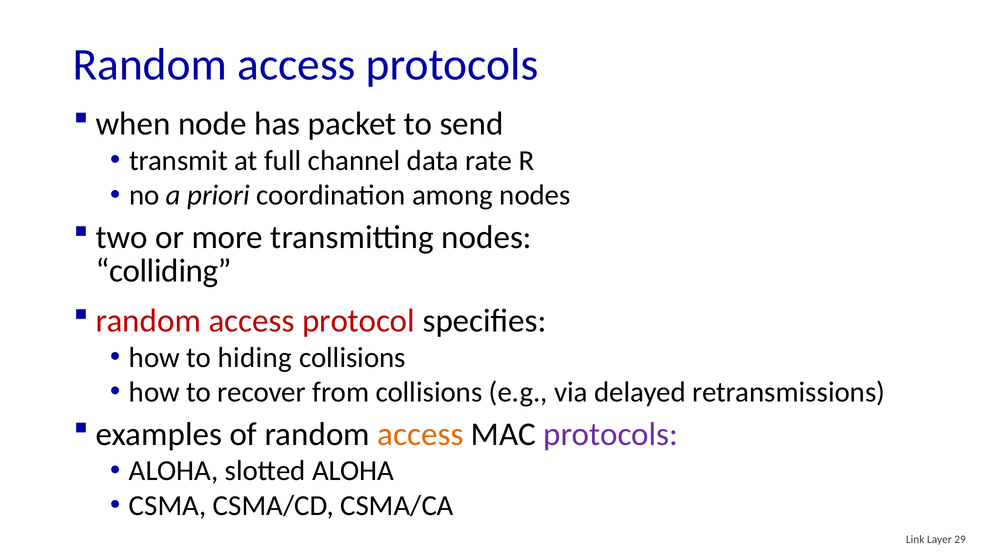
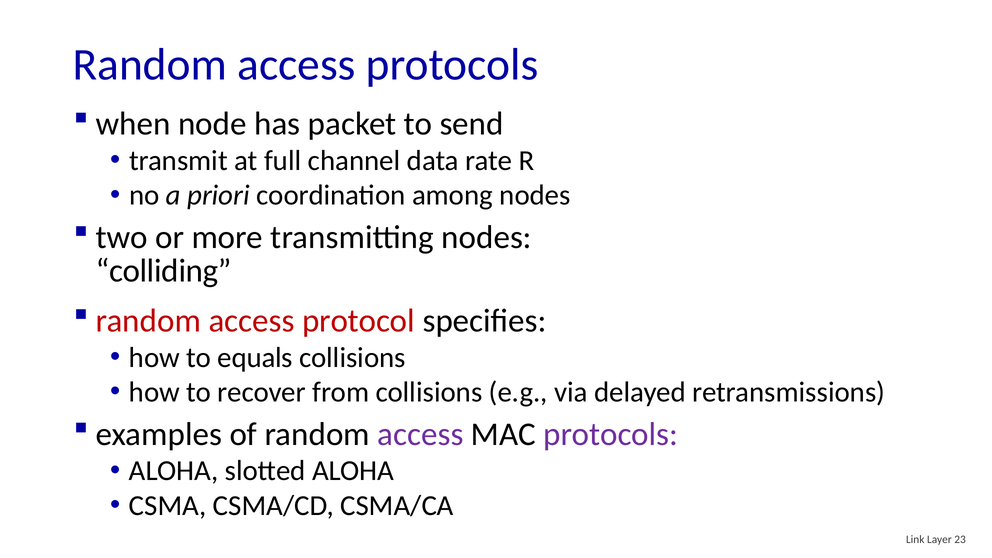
hiding: hiding -> equals (255, 358)
access colour: orange -> purple (420, 434)
29: 29 -> 23 (960, 540)
